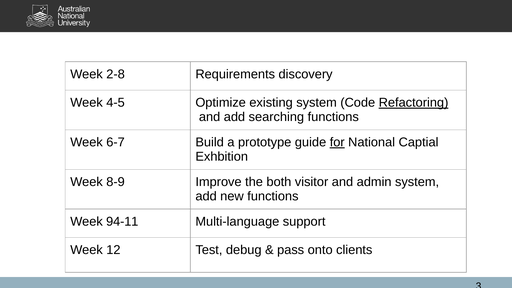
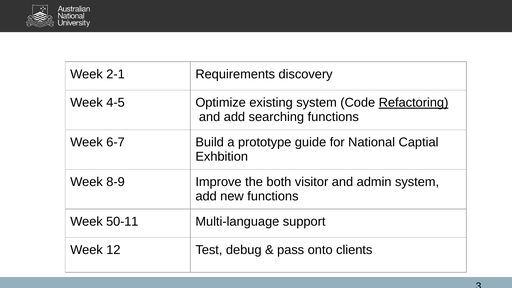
2-8: 2-8 -> 2-1 (116, 74)
for underline: present -> none (337, 142)
94-11: 94-11 -> 50-11 (122, 222)
